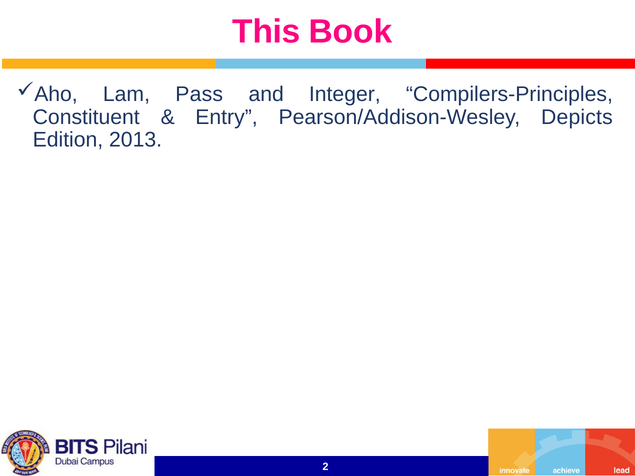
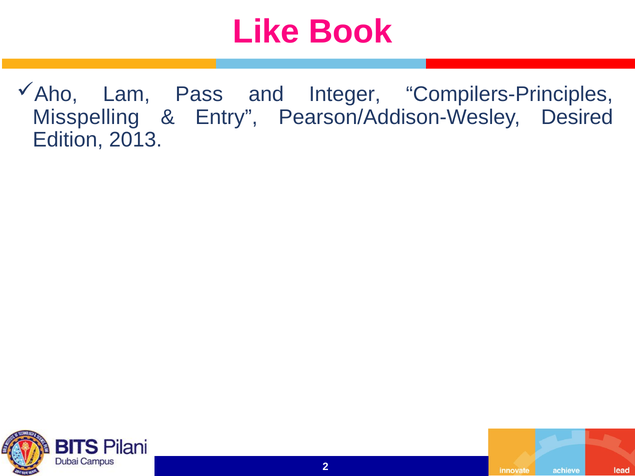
This: This -> Like (266, 32)
Constituent: Constituent -> Misspelling (86, 117)
Depicts: Depicts -> Desired (577, 117)
